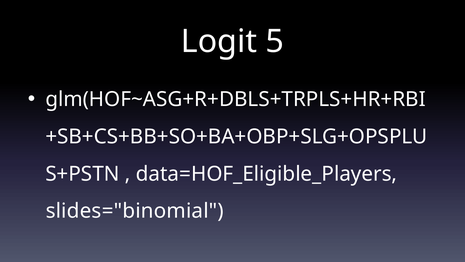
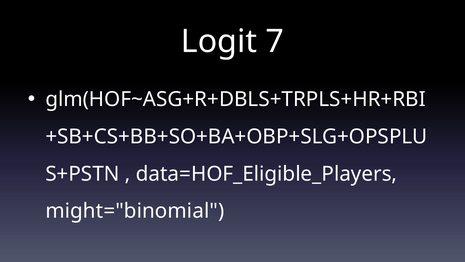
5: 5 -> 7 (275, 41)
slides="binomial: slides="binomial -> might="binomial (135, 211)
